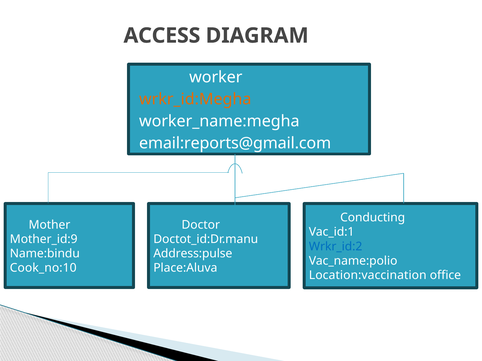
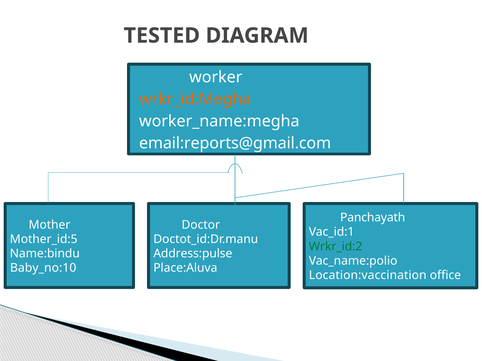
ACCESS: ACCESS -> TESTED (162, 36)
Conducting: Conducting -> Panchayath (373, 218)
Mother_id:9: Mother_id:9 -> Mother_id:5 (44, 239)
Wrkr_id:2 colour: blue -> green (336, 247)
Cook_no:10: Cook_no:10 -> Baby_no:10 (43, 268)
